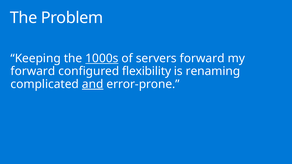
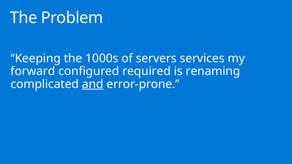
1000s underline: present -> none (102, 58)
servers forward: forward -> services (202, 58)
flexibility: flexibility -> required (147, 71)
